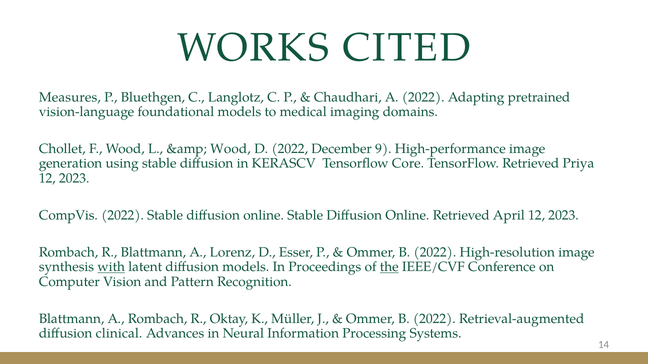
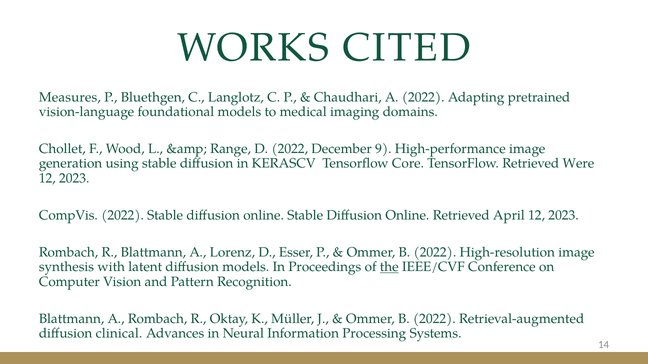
&amp Wood: Wood -> Range (231, 149)
Priya: Priya -> Were (578, 164)
with underline: present -> none (111, 267)
